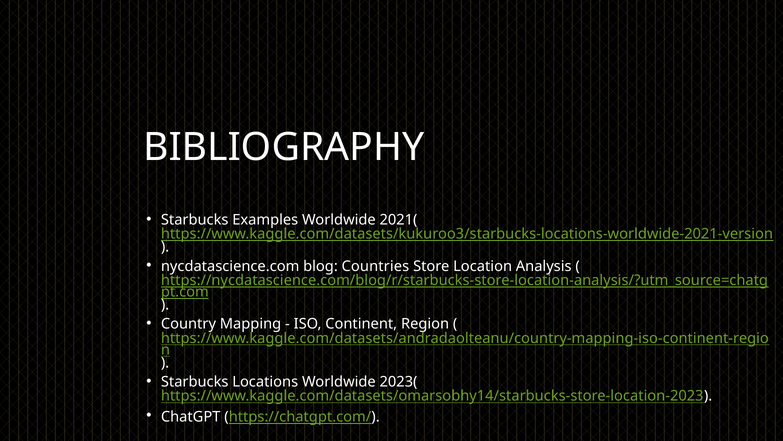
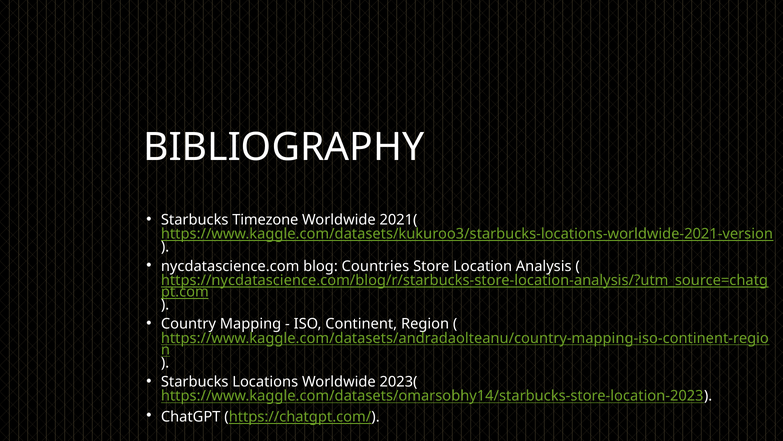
Examples: Examples -> Timezone (265, 220)
